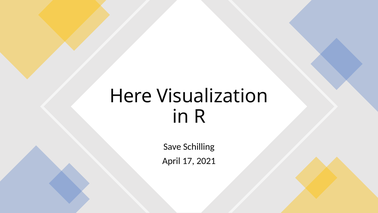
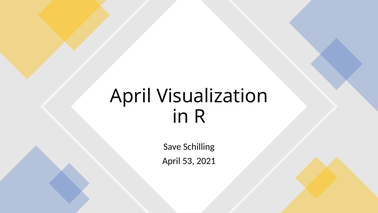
Here: Here -> April (131, 96)
17: 17 -> 53 (188, 161)
